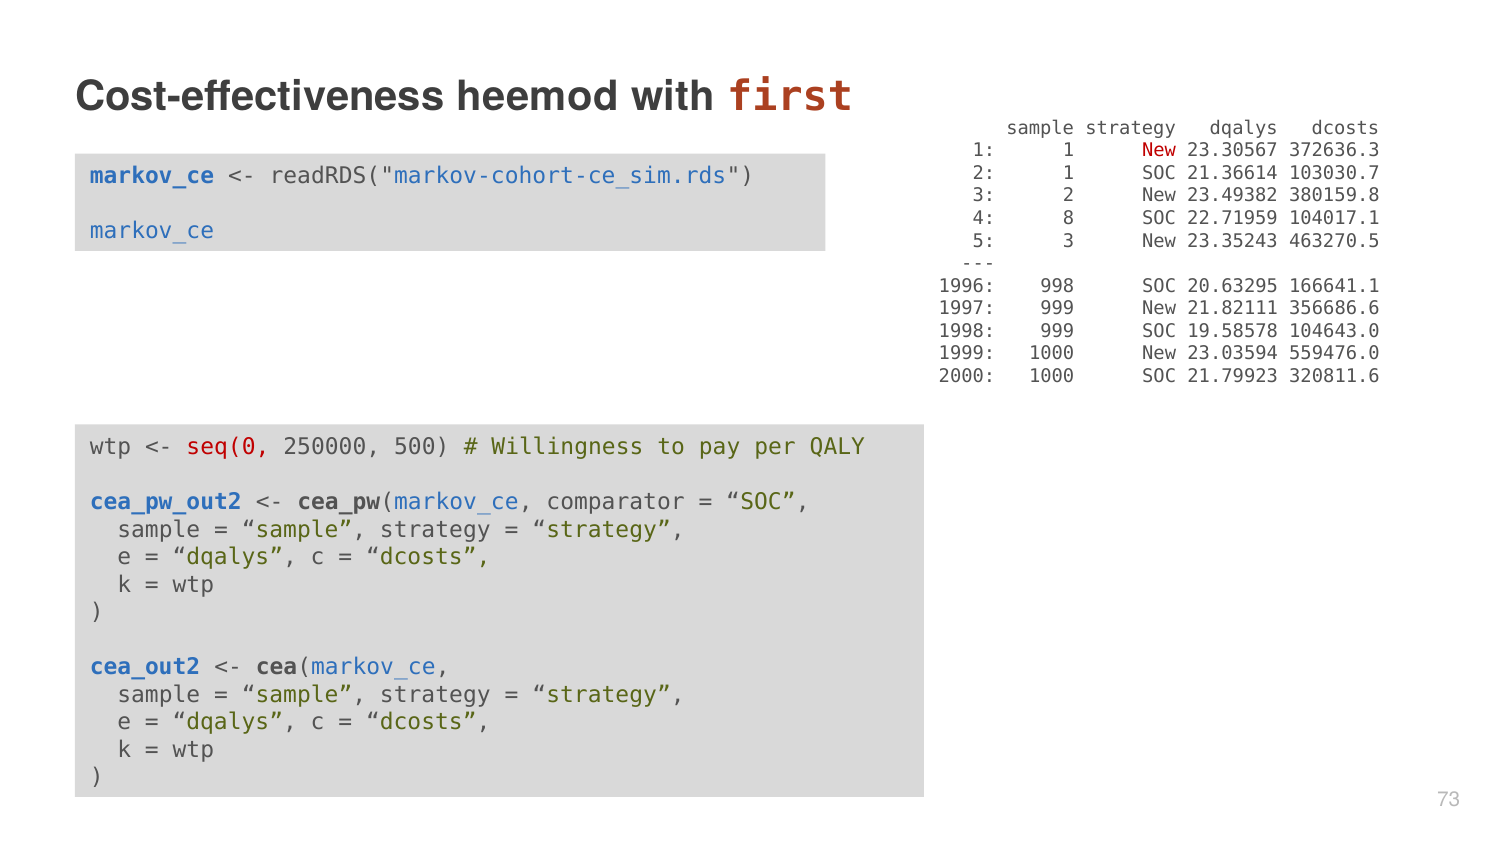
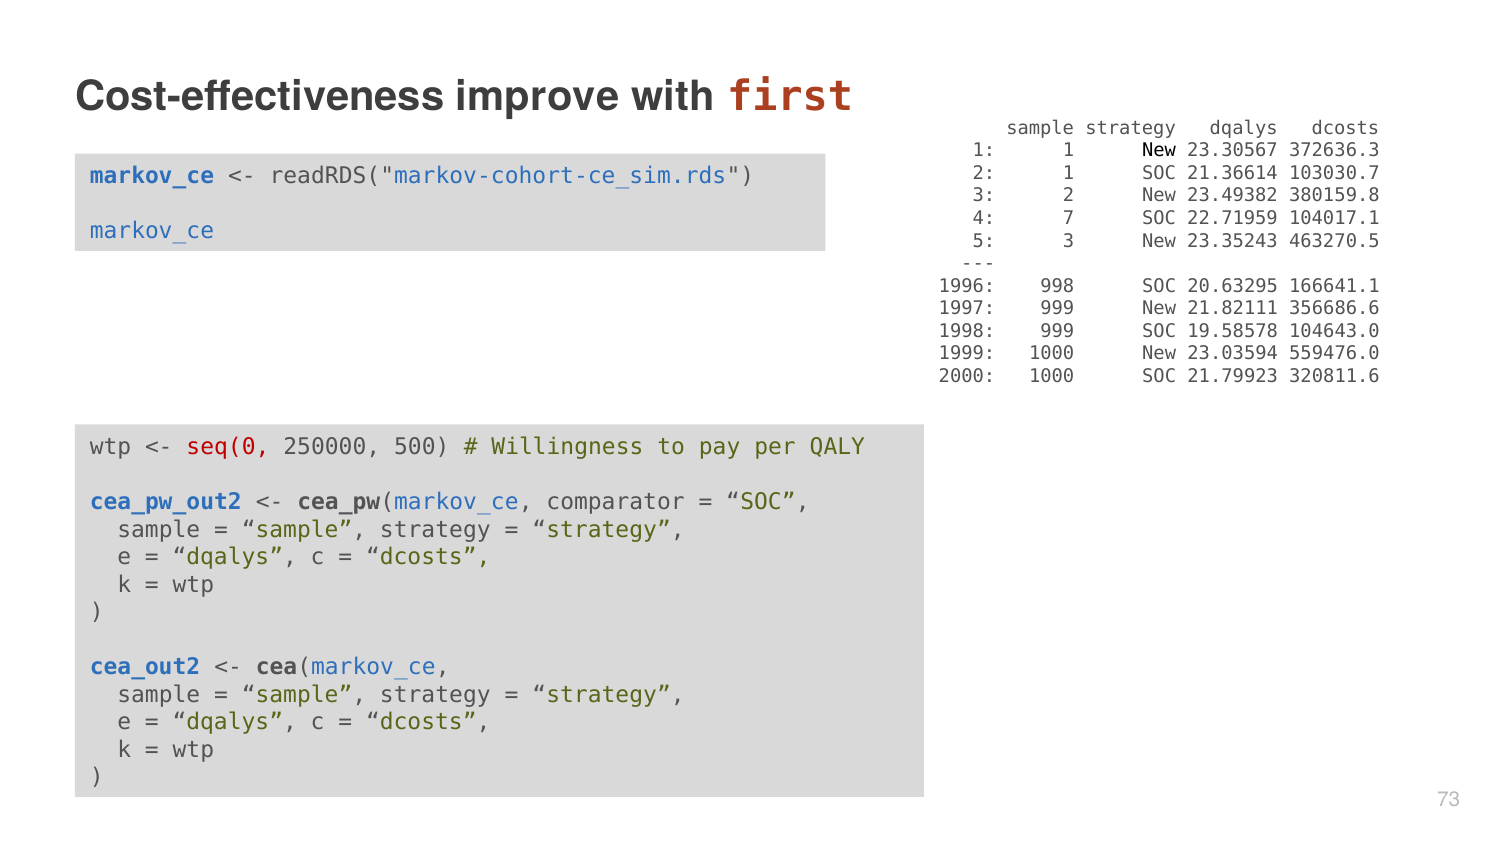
heemod: heemod -> improve (538, 97)
New colour: red -> black (1159, 151)
8: 8 -> 7 (1069, 218)
